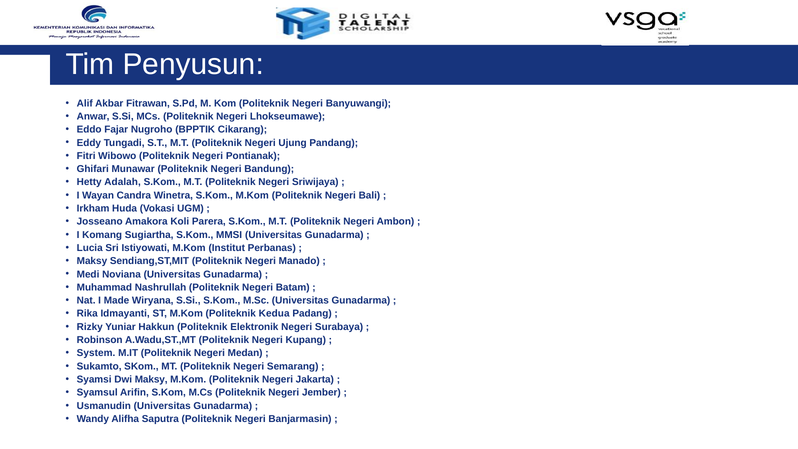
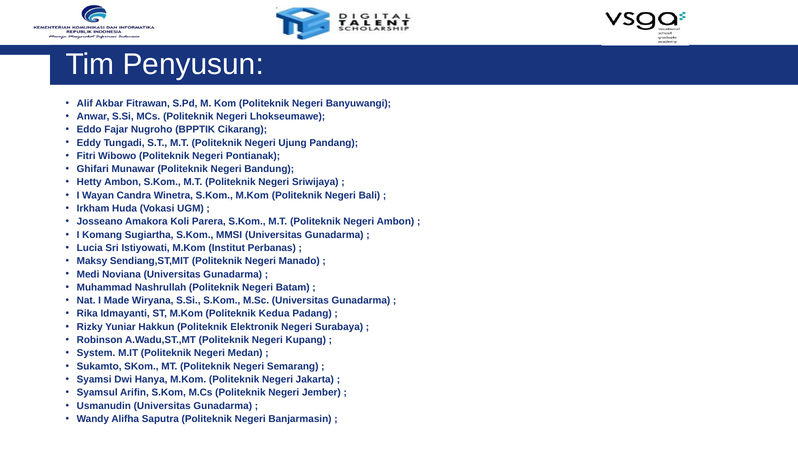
Hetty Adalah: Adalah -> Ambon (123, 182)
Dwi Maksy: Maksy -> Hanya (151, 379)
